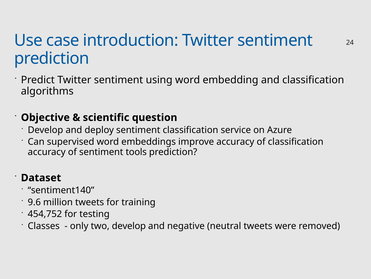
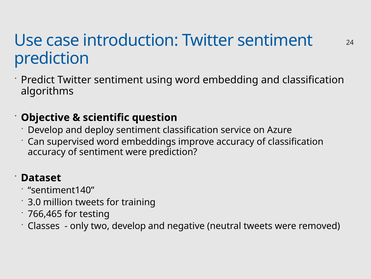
sentiment tools: tools -> were (136, 152)
9.6: 9.6 -> 3.0 (34, 202)
454,752: 454,752 -> 766,465 (45, 214)
